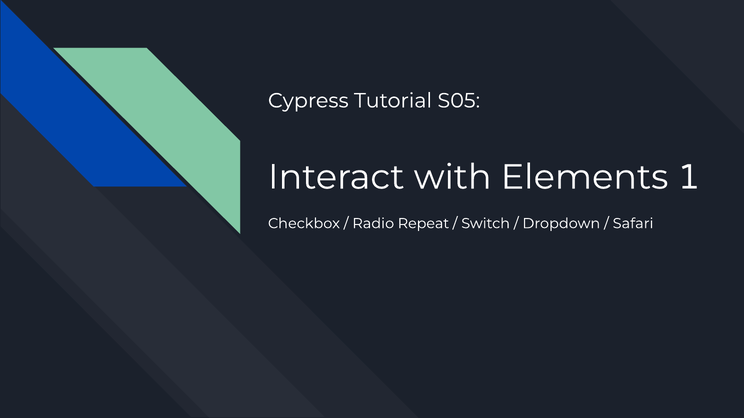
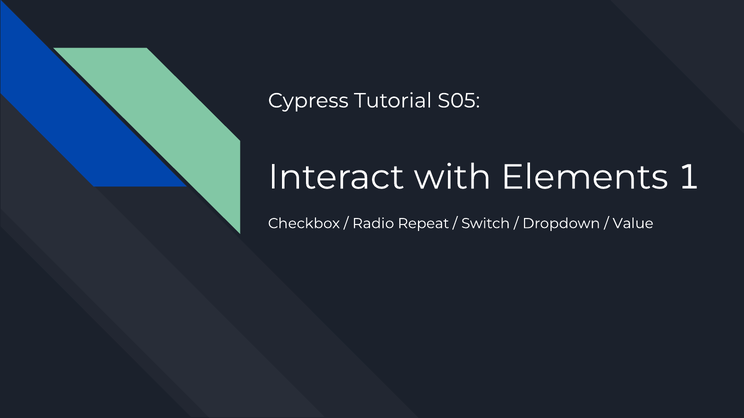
Safari: Safari -> Value (633, 224)
